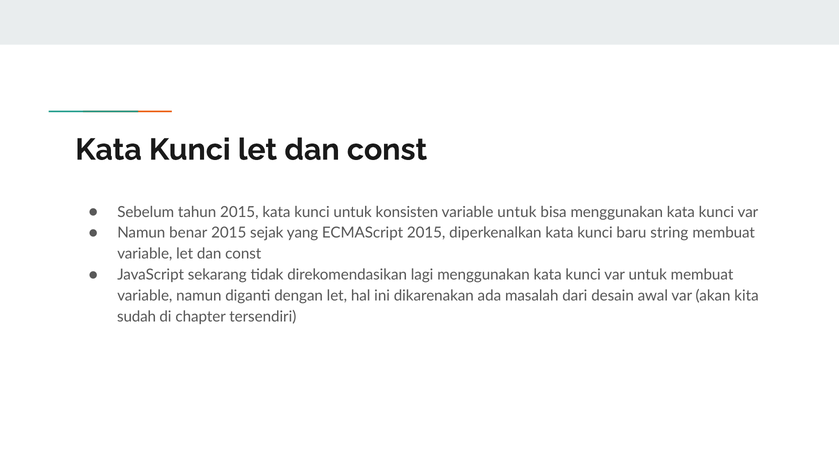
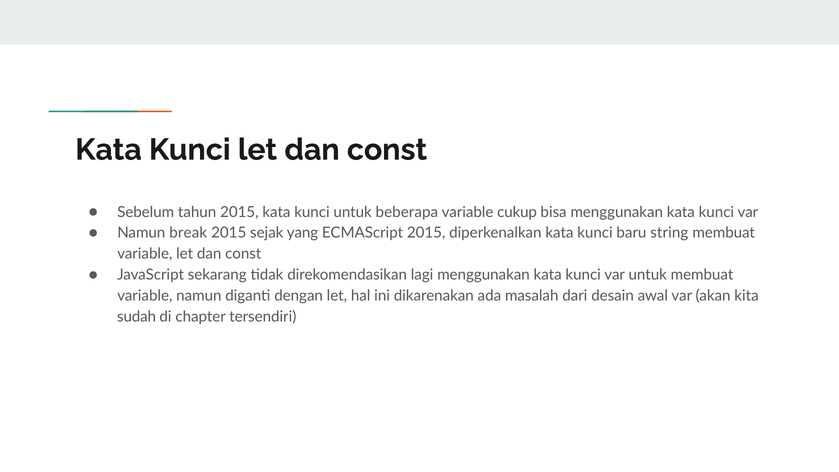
konsisten: konsisten -> beberapa (407, 212)
variable untuk: untuk -> cukup (517, 212)
benar: benar -> break (188, 233)
